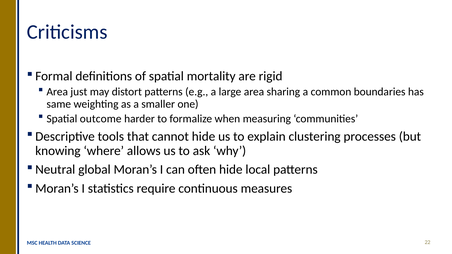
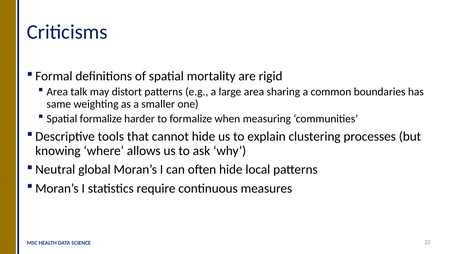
just: just -> talk (79, 92)
Spatial outcome: outcome -> formalize (101, 119)
